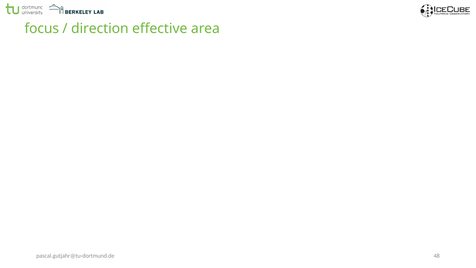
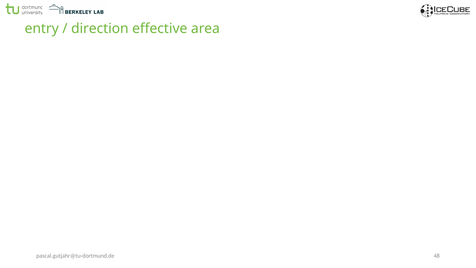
focus: focus -> entry (42, 29)
